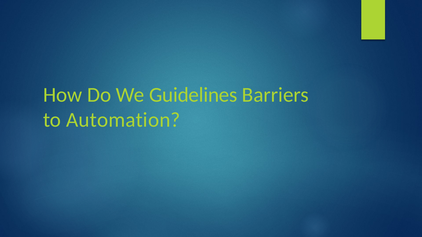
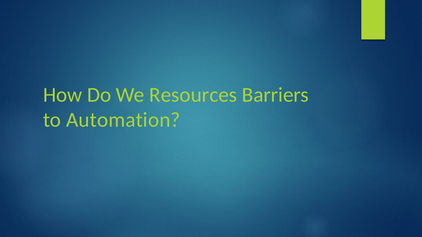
Guidelines: Guidelines -> Resources (193, 95)
